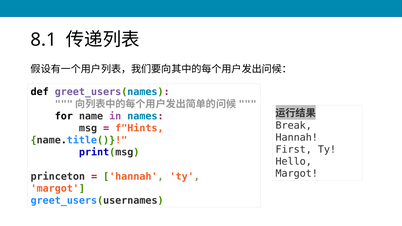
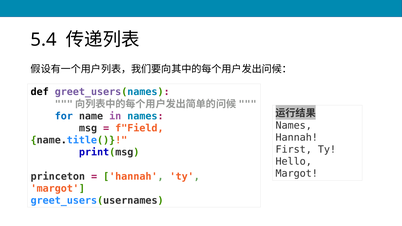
8.1: 8.1 -> 5.4 (44, 40)
for colour: black -> blue (64, 116)
Break: Break -> Names (294, 125)
f"Hints: f"Hints -> f"Field (139, 128)
